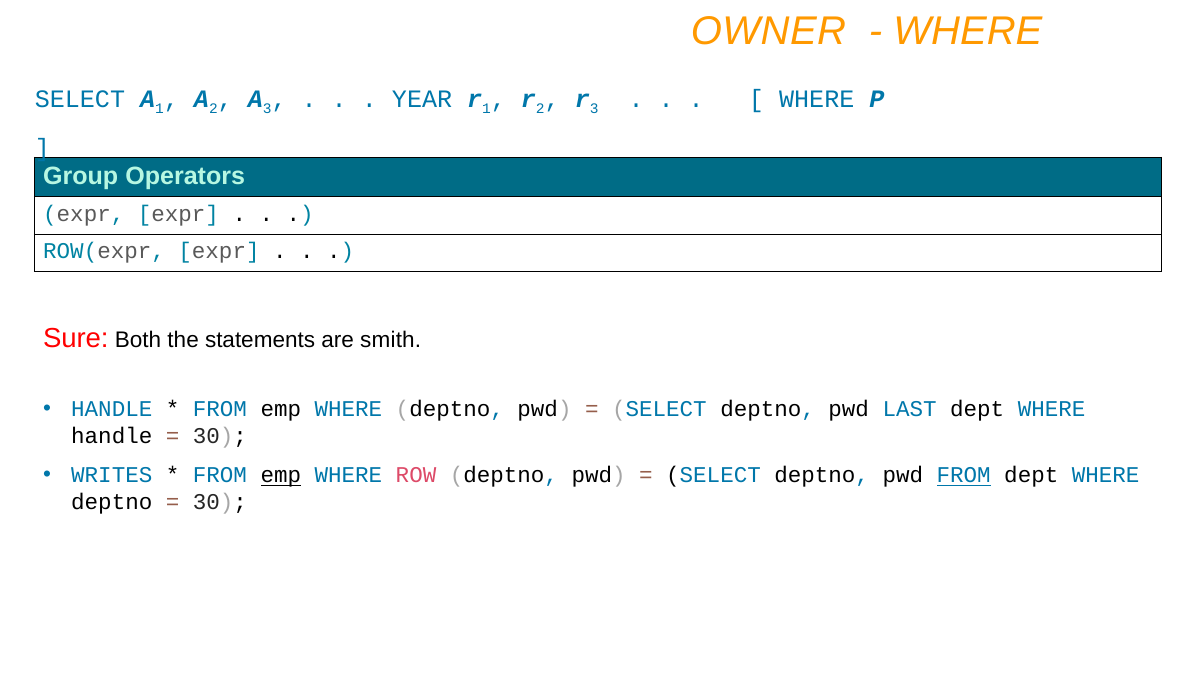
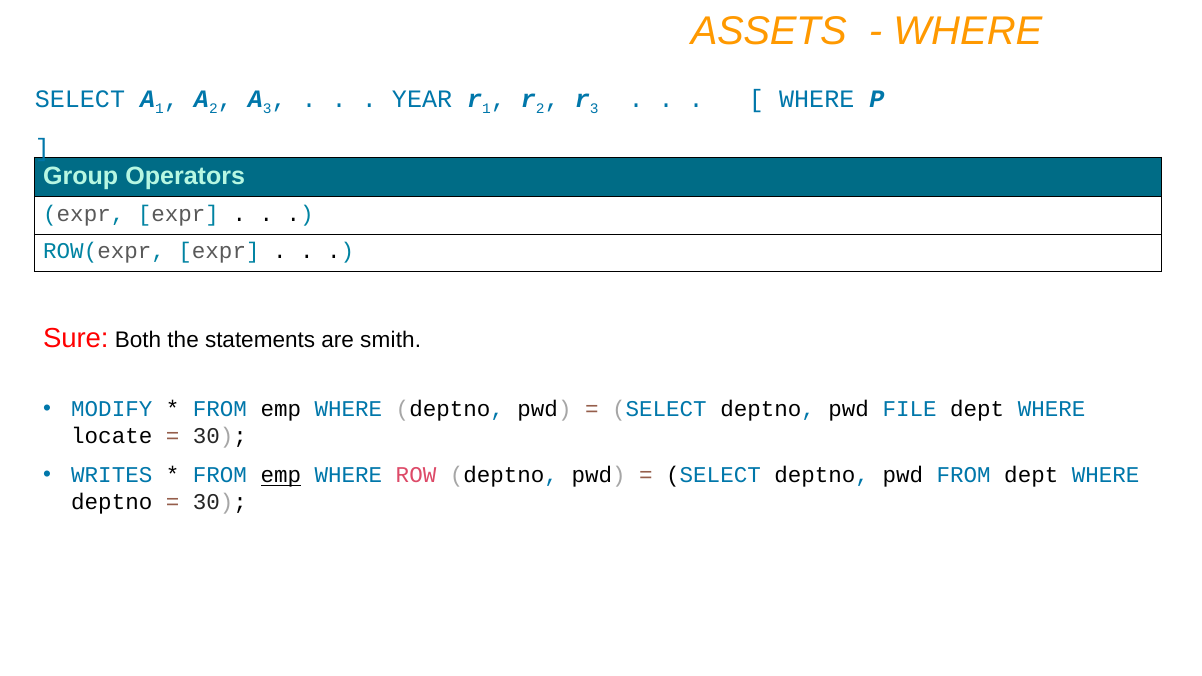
OWNER: OWNER -> ASSETS (769, 31)
HANDLE: HANDLE -> MODIFY (112, 409)
LAST: LAST -> FILE (910, 409)
handle: handle -> locate (112, 437)
FROM underline: present -> none (964, 476)
